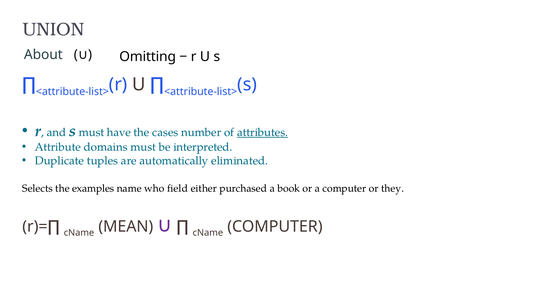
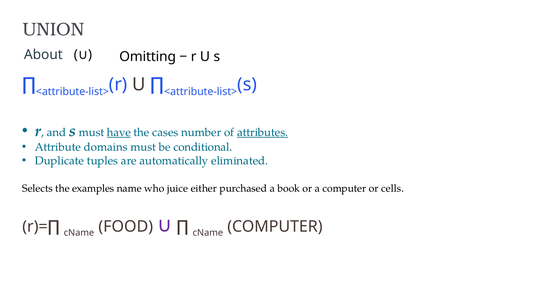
have underline: none -> present (119, 133)
interpreted: interpreted -> conditional (203, 147)
field: field -> juice (178, 188)
they: they -> cells (393, 188)
MEAN: MEAN -> FOOD (126, 227)
